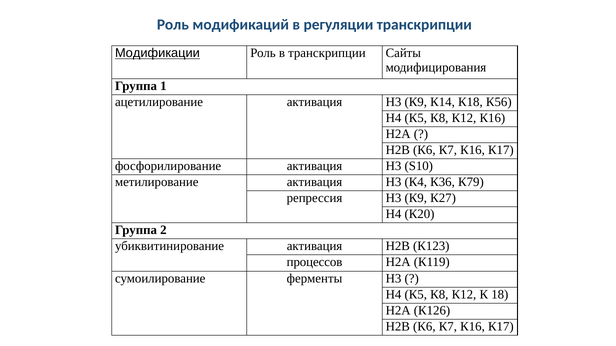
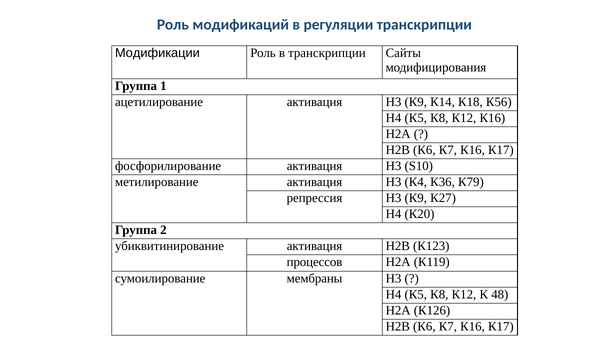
Модификации underline: present -> none (157, 53)
ферменты: ферменты -> мембраны (315, 279)
18: 18 -> 48 (500, 295)
